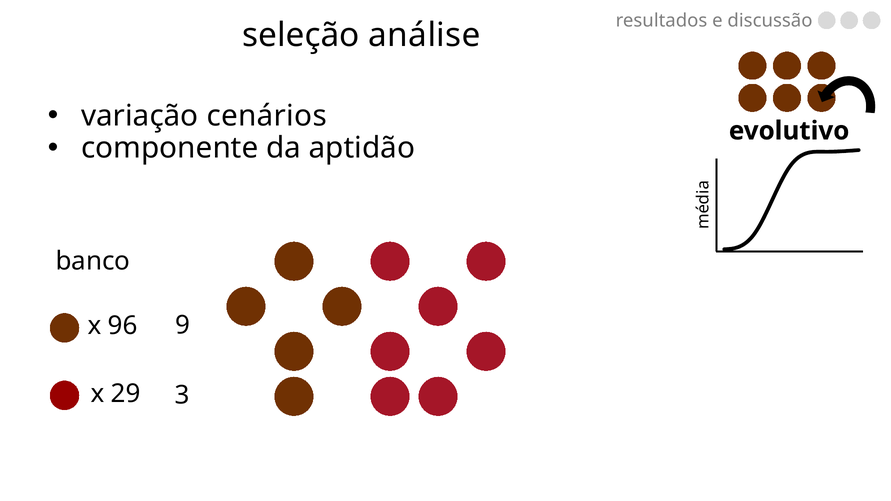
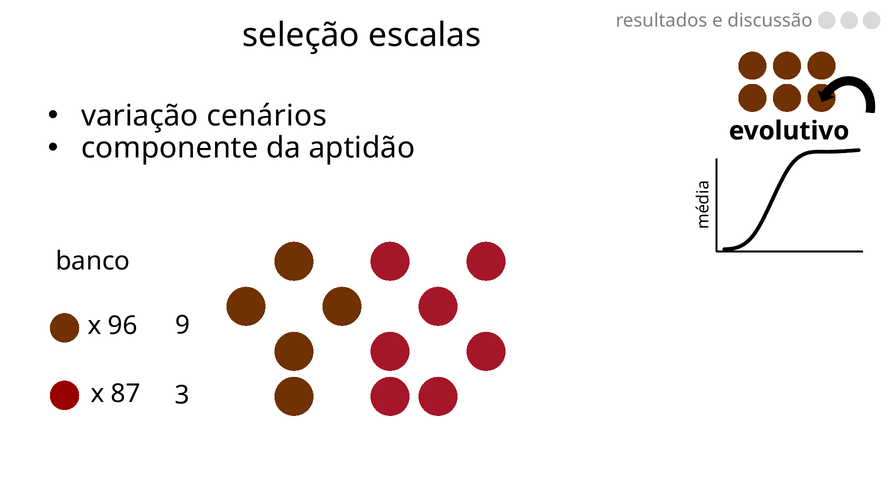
análise: análise -> escalas (425, 35)
29: 29 -> 87 (126, 394)
